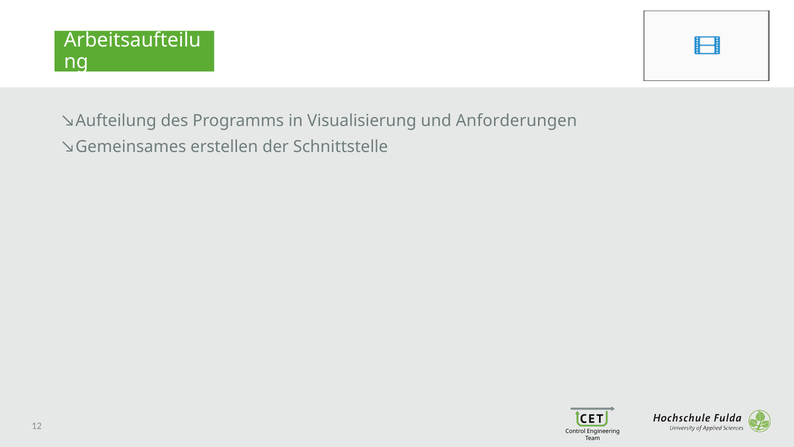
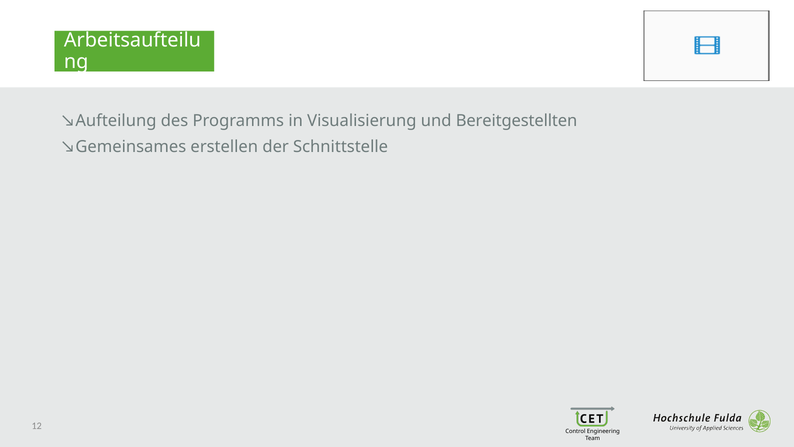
Anforderungen: Anforderungen -> Bereitgestellten (517, 121)
